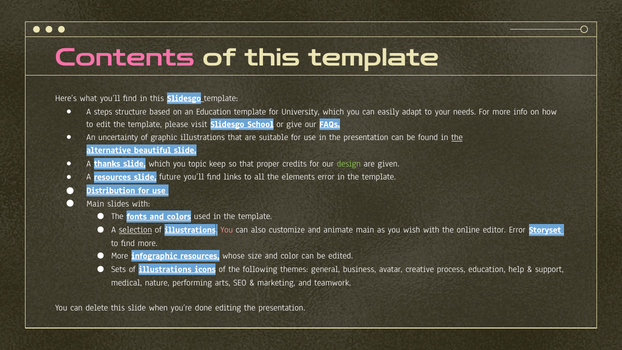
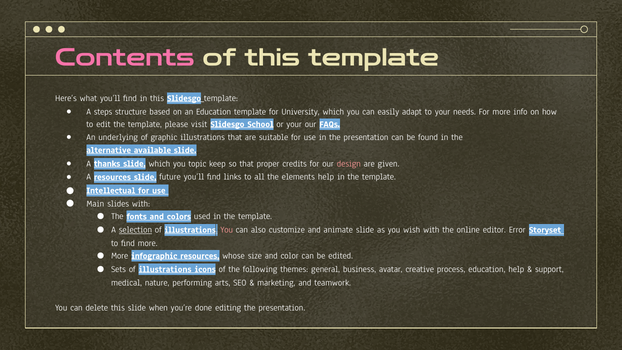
or give: give -> your (294, 124)
uncertainty: uncertainty -> underlying (118, 137)
the underline: present -> none (457, 137)
beautiful: beautiful -> available (152, 150)
design colour: light green -> pink (349, 163)
elements error: error -> help (326, 177)
Distribution: Distribution -> Intellectual (111, 190)
animate main: main -> slide (365, 230)
